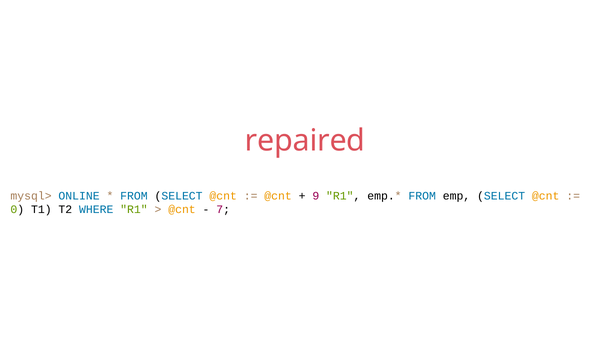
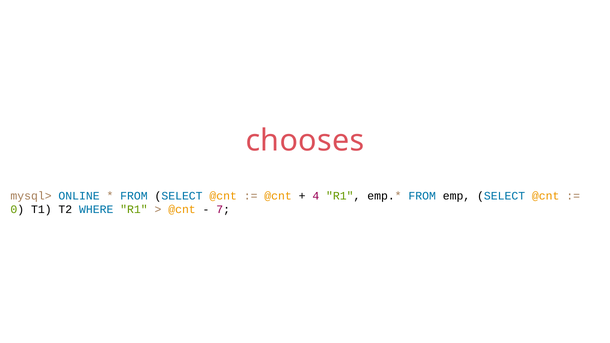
repaired: repaired -> chooses (305, 141)
9: 9 -> 4 (316, 196)
